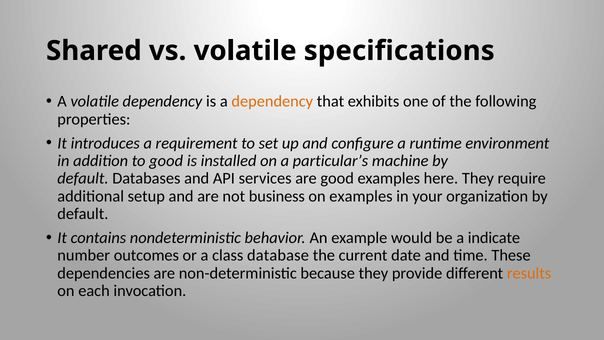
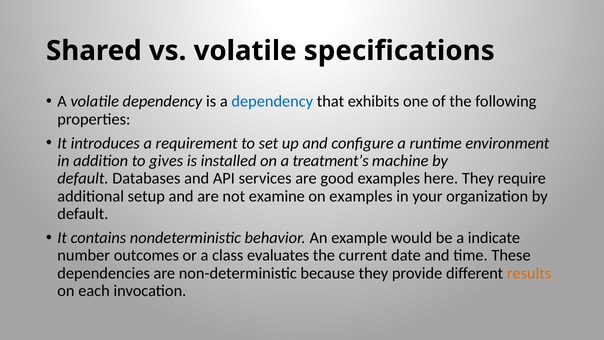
dependency colour: orange -> blue (272, 101)
to good: good -> gives (166, 161)
particular’s: particular’s -> treatment’s (331, 161)
business: business -> examine (277, 196)
database: database -> evaluates (278, 255)
